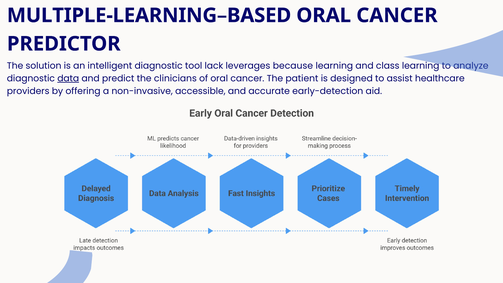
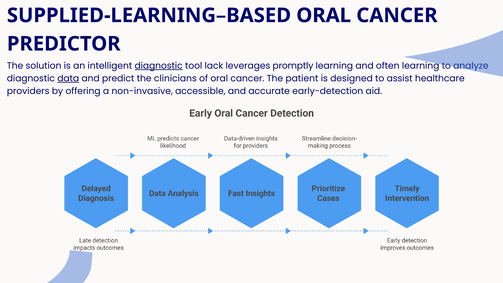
MULTIPLE-LEARNING–BASED: MULTIPLE-LEARNING–BASED -> SUPPLIED-LEARNING–BASED (149, 15)
diagnostic underline: none -> present (159, 66)
because: because -> promptly (293, 66)
class: class -> often (388, 66)
